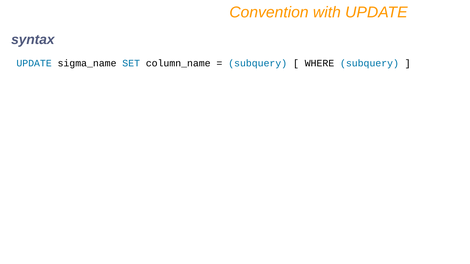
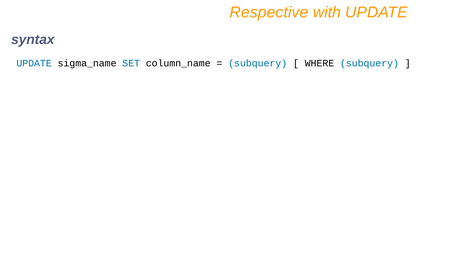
Convention: Convention -> Respective (269, 12)
